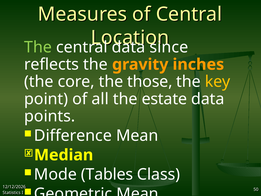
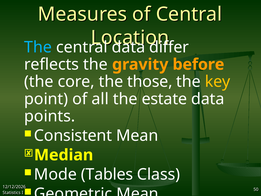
The colour: light green -> light blue (38, 47)
since: since -> differ (169, 47)
inches: inches -> before (198, 64)
Difference: Difference -> Consistent (73, 135)
